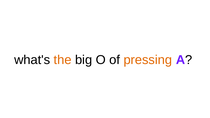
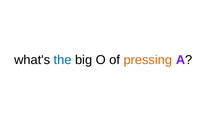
the colour: orange -> blue (63, 60)
